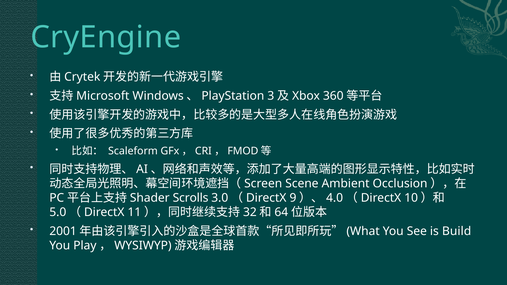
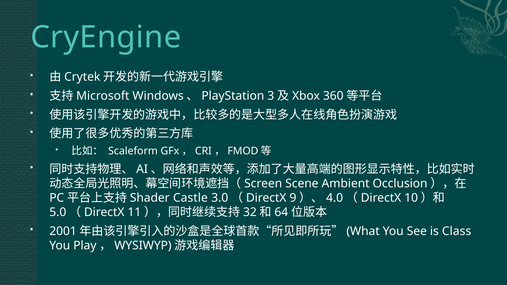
Scrolls: Scrolls -> Castle (190, 198)
Build: Build -> Class (457, 231)
